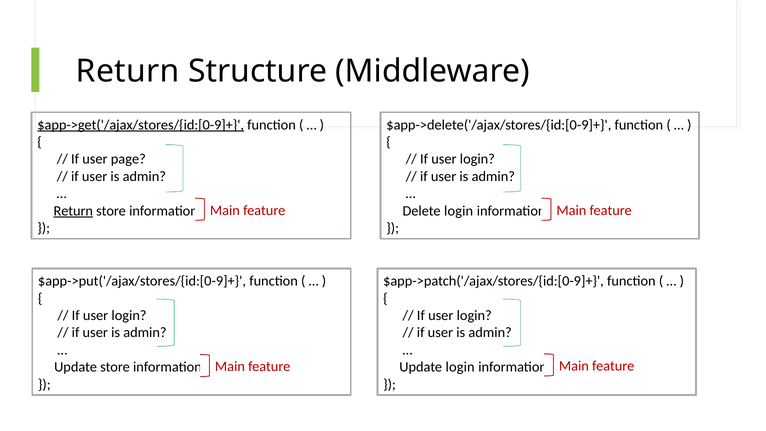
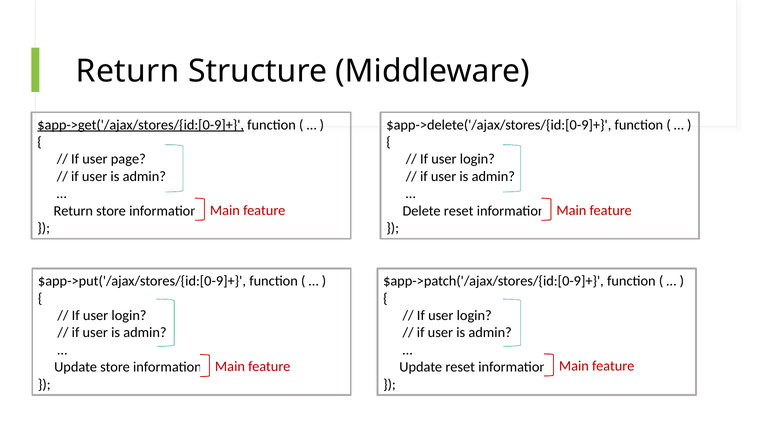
Return underline: present -> none (73, 211)
Delete login: login -> reset (459, 211)
Update login: login -> reset (460, 367)
